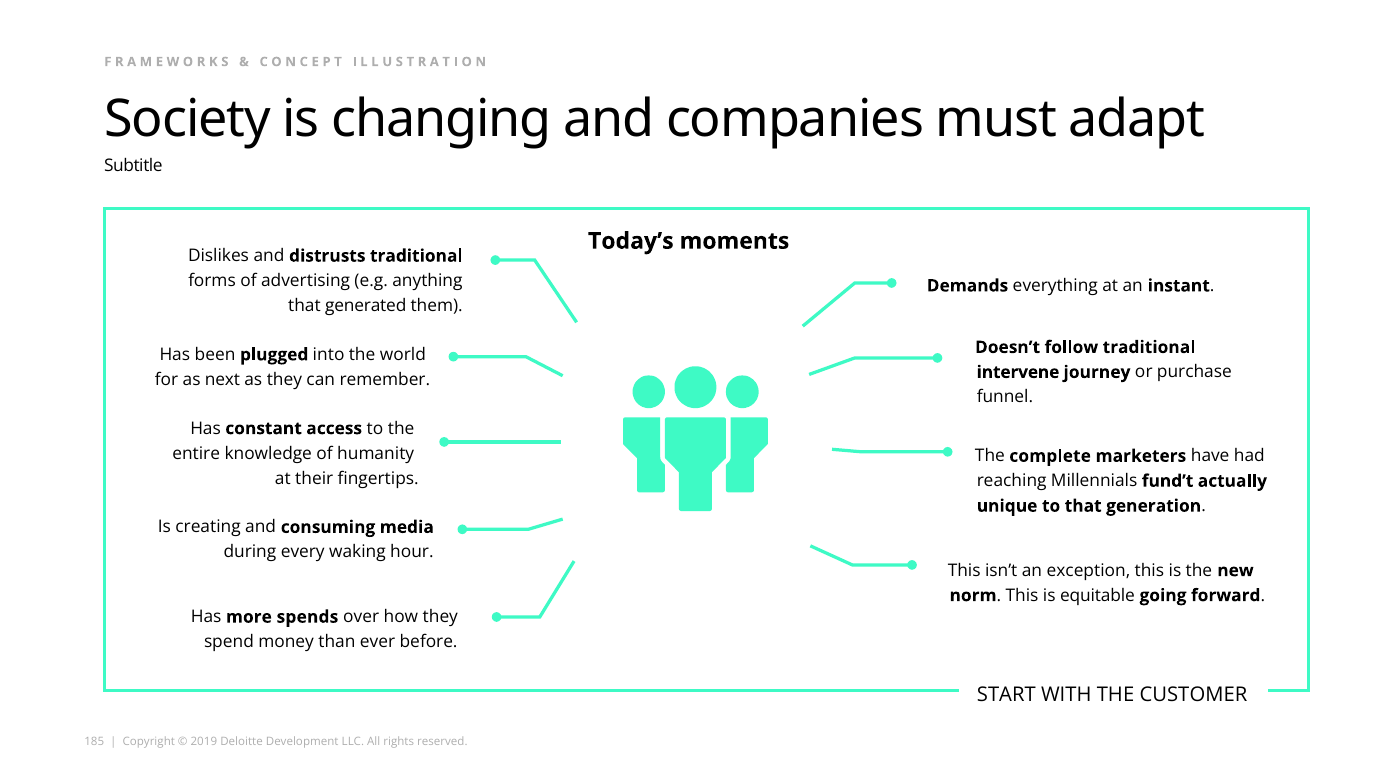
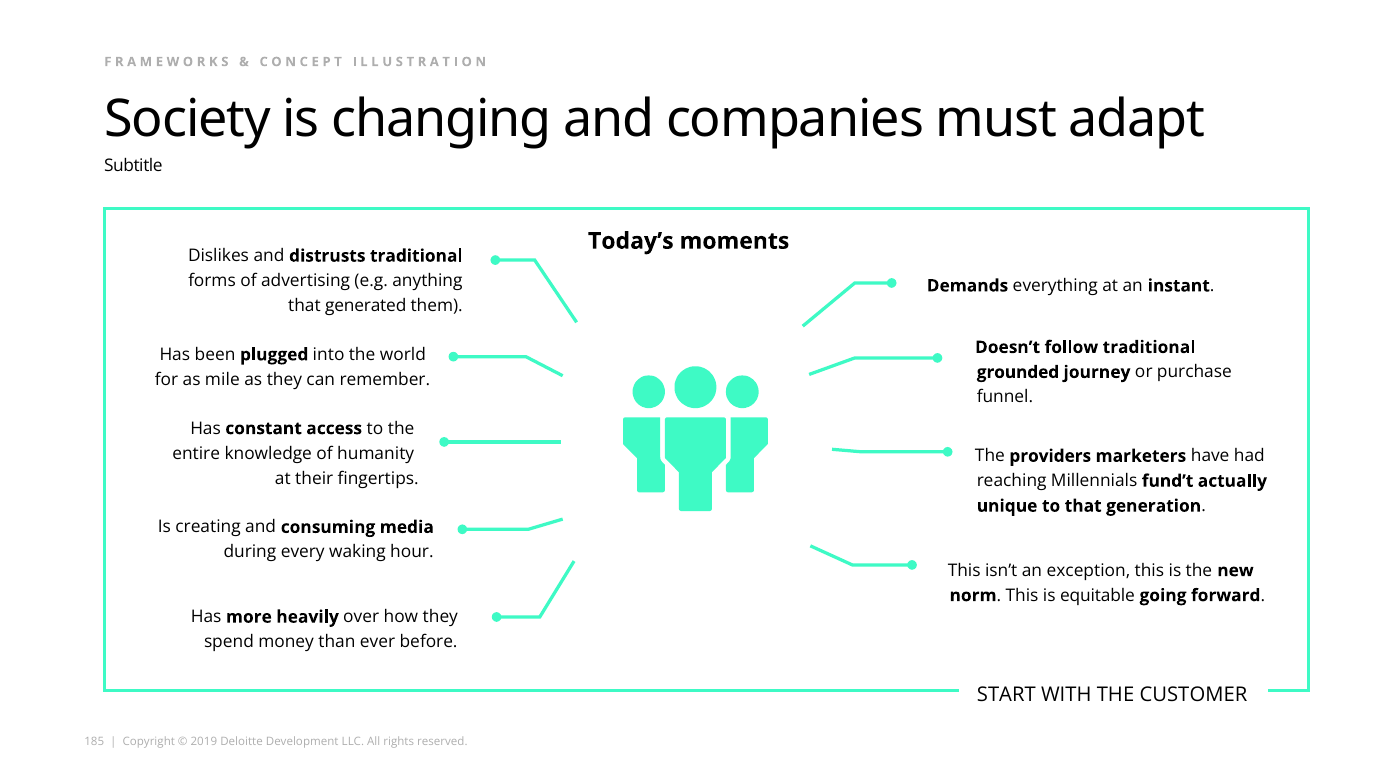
intervene: intervene -> grounded (1018, 372)
next: next -> mile (222, 380)
complete: complete -> providers (1050, 456)
spends: spends -> heavily (308, 617)
